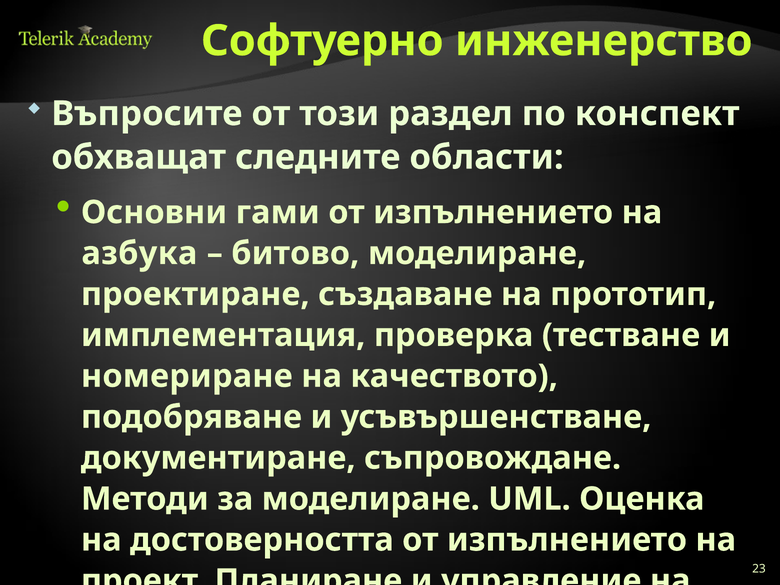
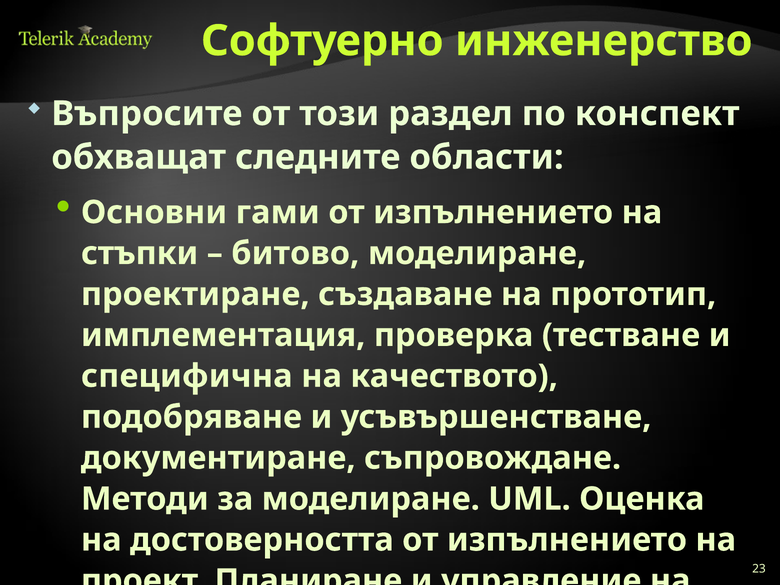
азбука: азбука -> стъпки (140, 253)
номериране: номериране -> специфична (187, 376)
